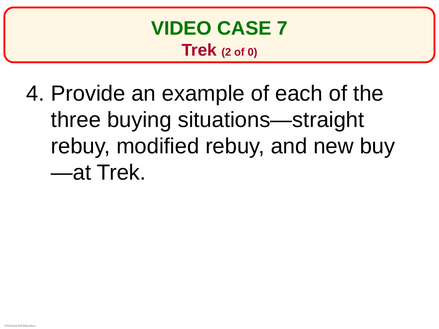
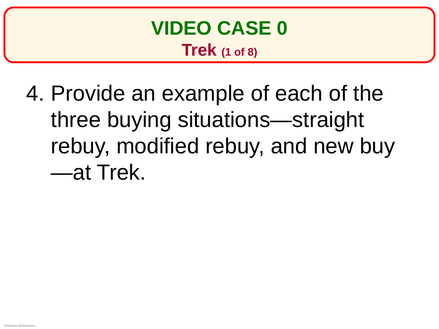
7: 7 -> 0 (282, 28)
2: 2 -> 1 (226, 52)
0: 0 -> 8 (252, 52)
